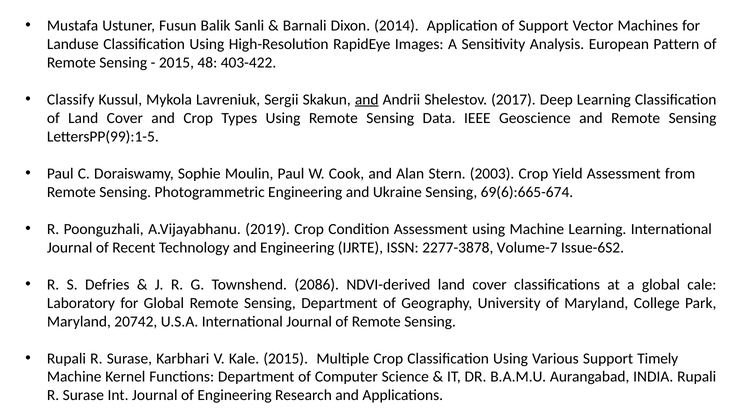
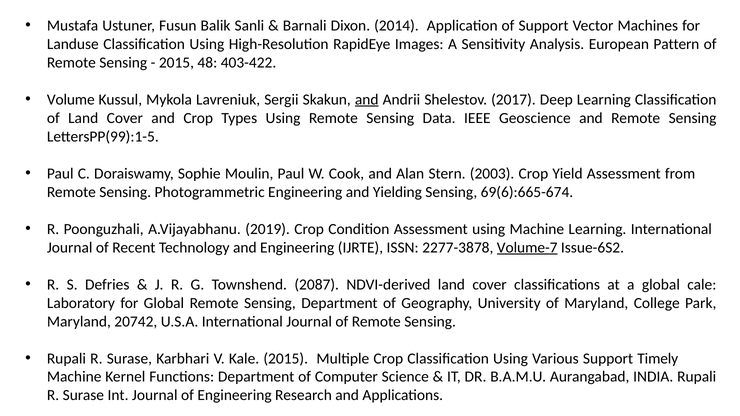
Classify: Classify -> Volume (71, 100)
Ukraine: Ukraine -> Yielding (397, 192)
Volume-7 underline: none -> present (527, 248)
2086: 2086 -> 2087 (317, 285)
